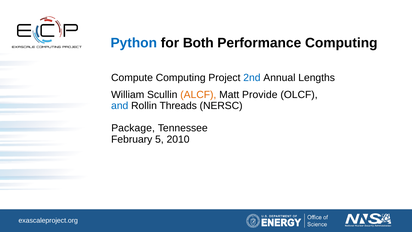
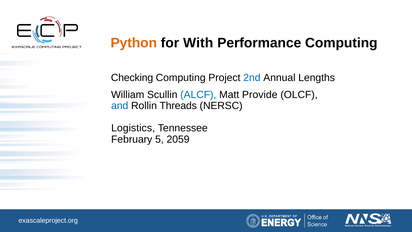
Python colour: blue -> orange (134, 43)
Both: Both -> With (198, 43)
Compute: Compute -> Checking (132, 78)
ALCF colour: orange -> blue (198, 95)
Package: Package -> Logistics (133, 128)
2010: 2010 -> 2059 (178, 139)
